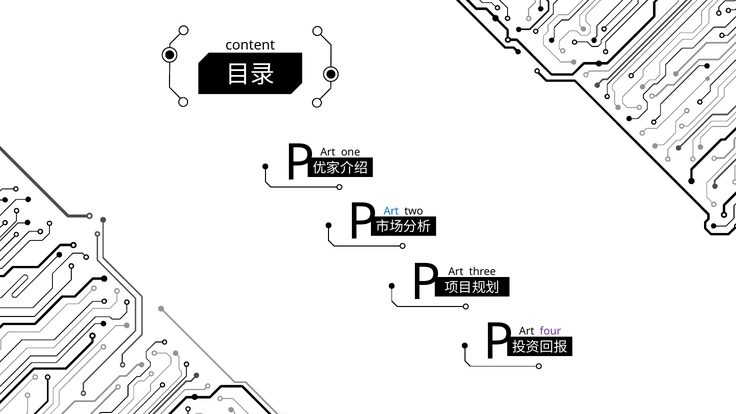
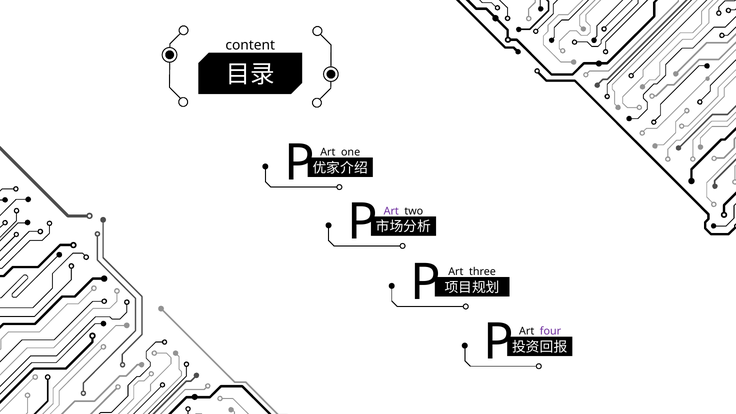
Art colour: blue -> purple (391, 211)
